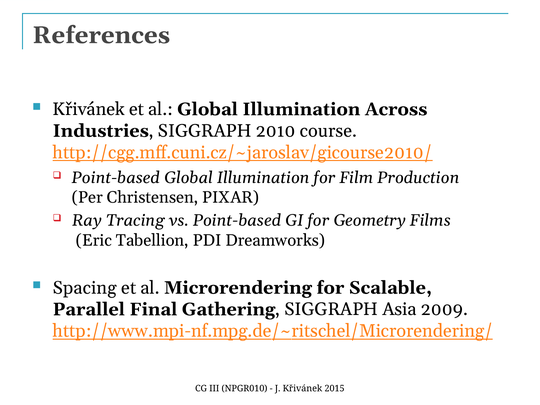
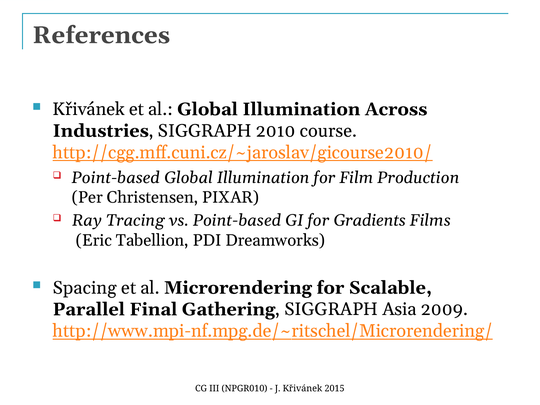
Geometry: Geometry -> Gradients (370, 220)
